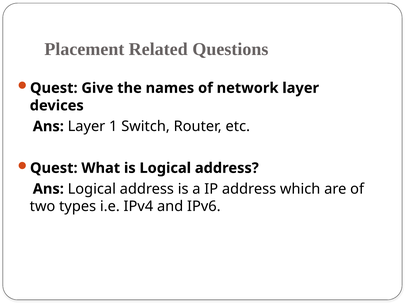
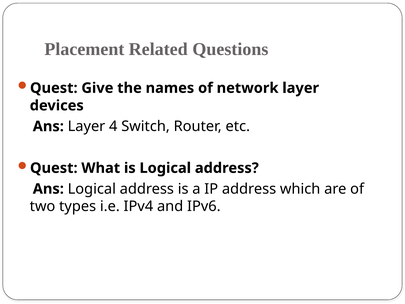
1: 1 -> 4 (113, 126)
